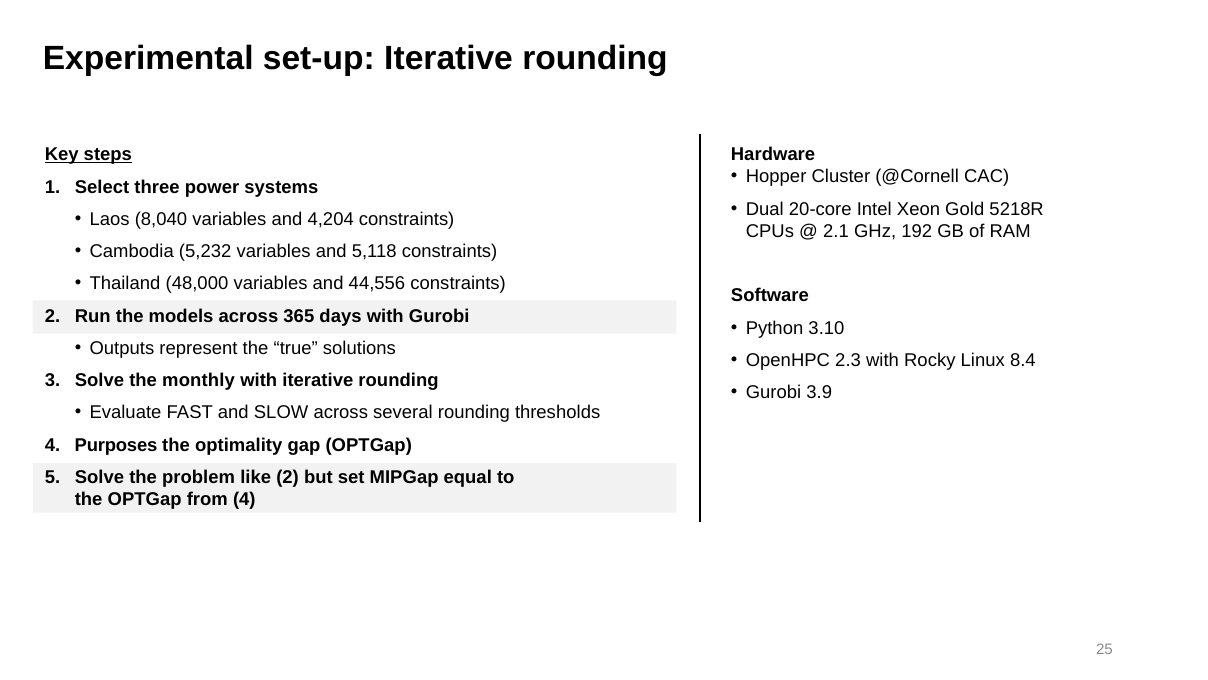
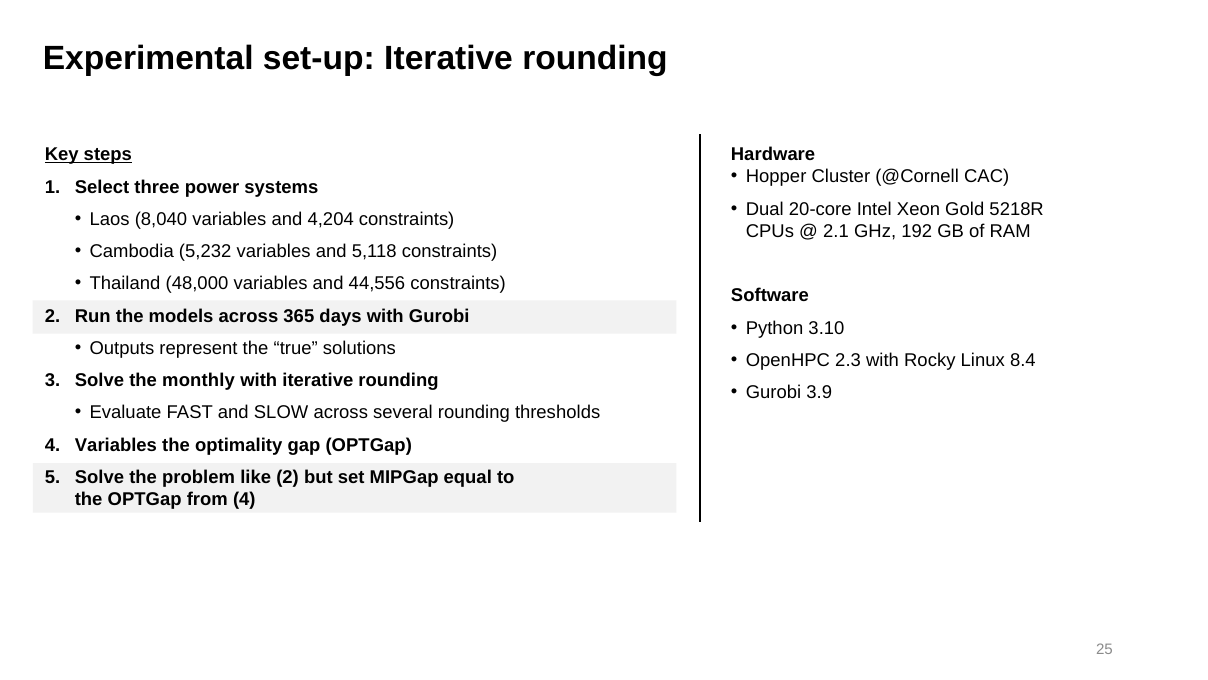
4 Purposes: Purposes -> Variables (116, 445)
